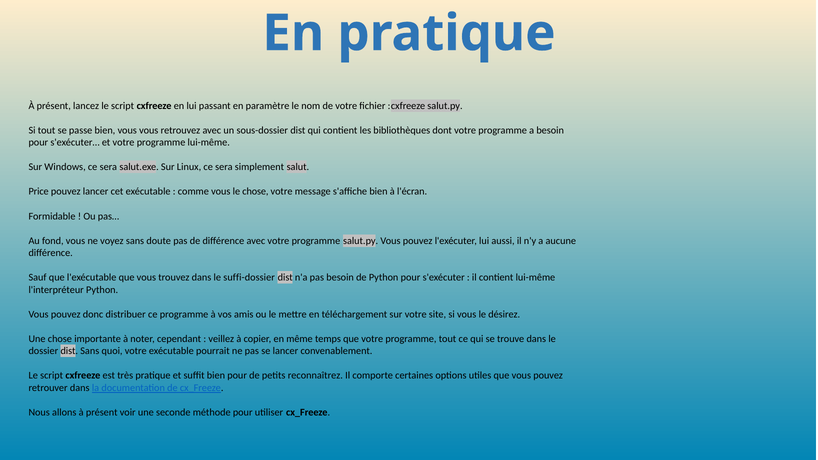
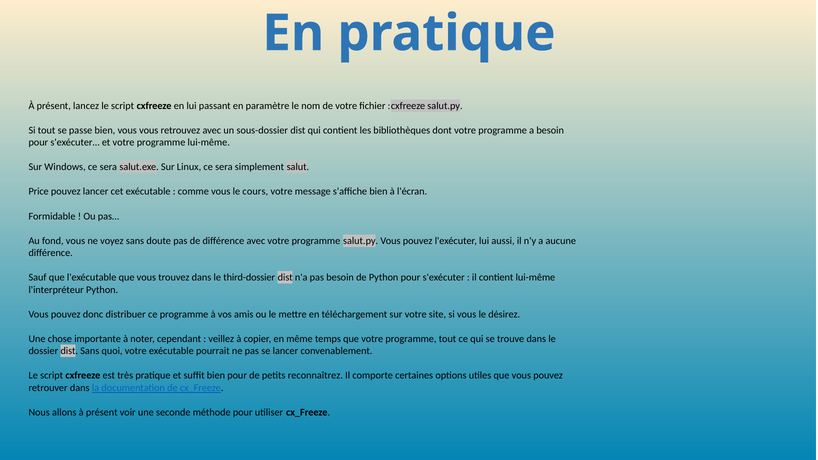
le chose: chose -> cours (255, 192)
suffi-dossier: suffi-dossier -> third-dossier (249, 278)
